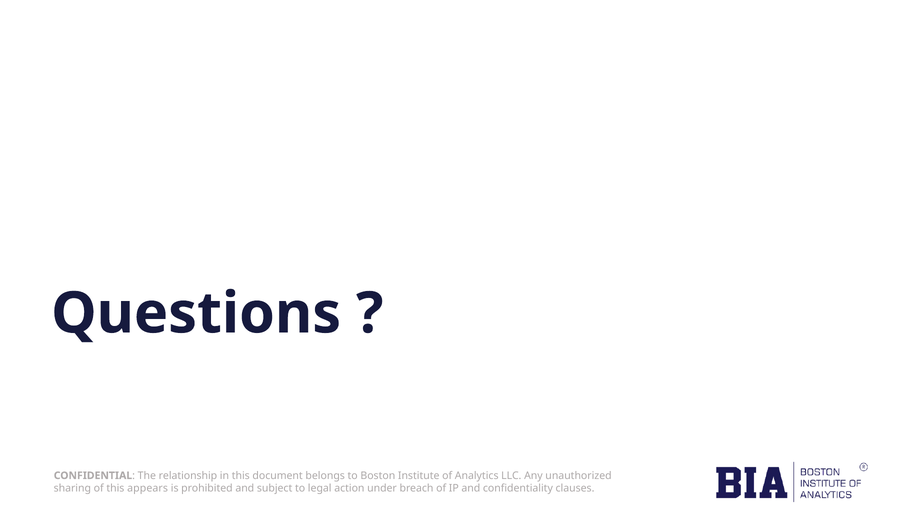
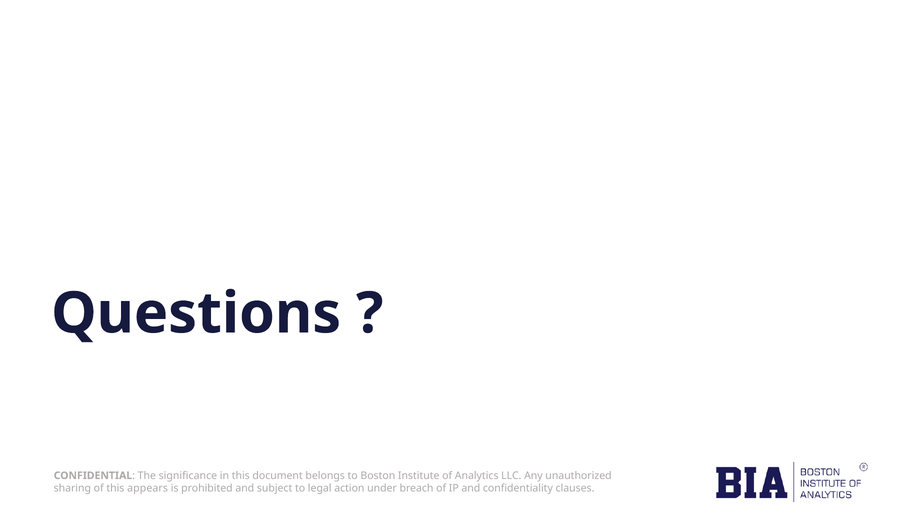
relationship: relationship -> significance (188, 476)
